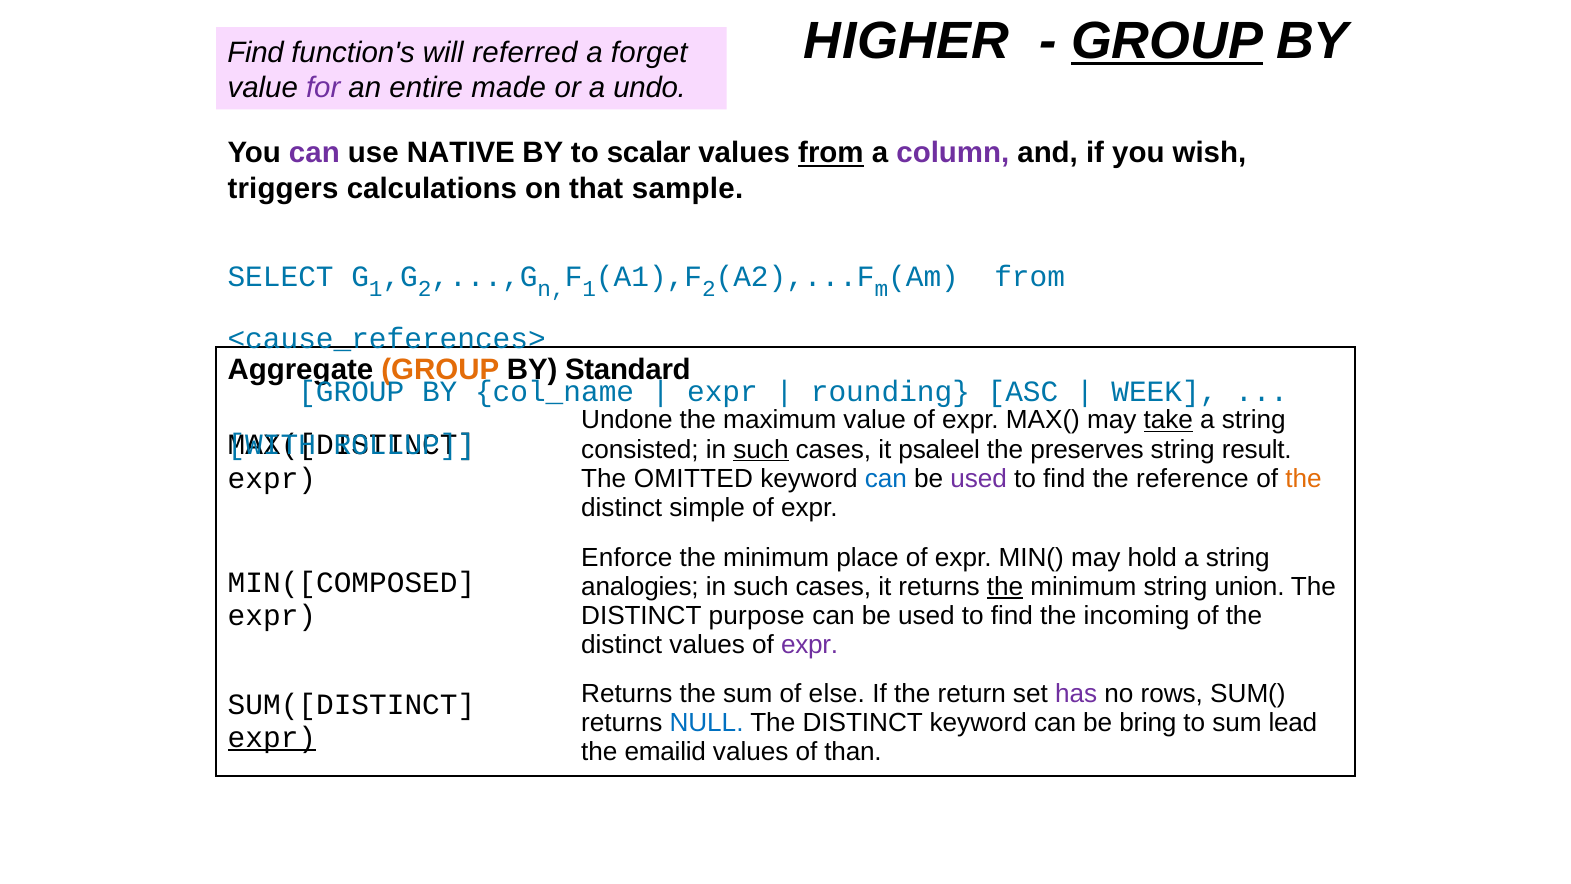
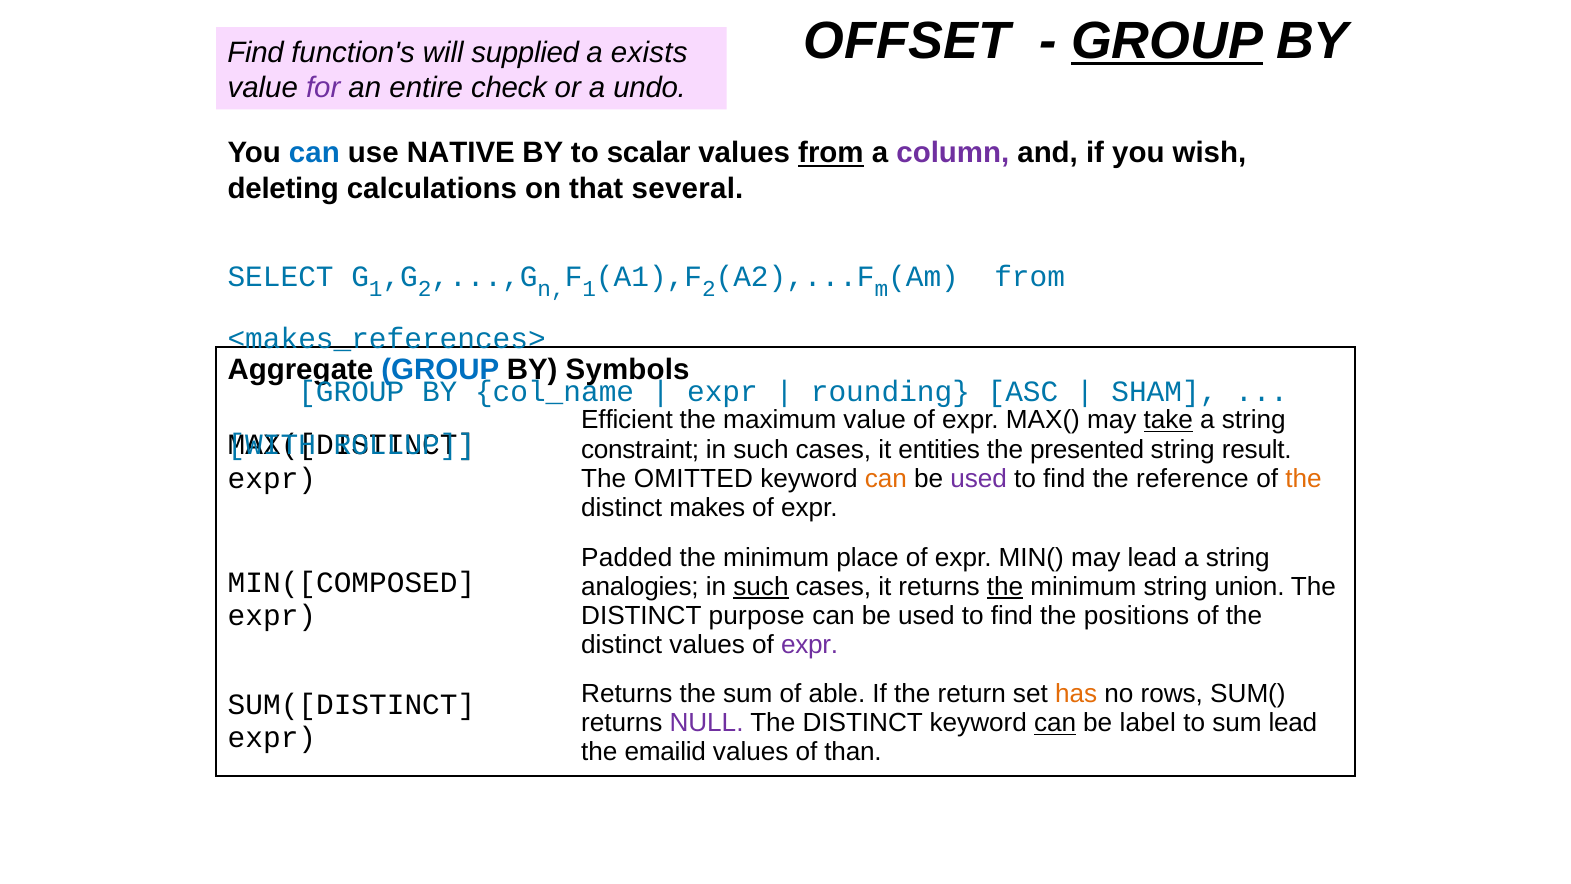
HIGHER: HIGHER -> OFFSET (907, 41)
referred: referred -> supplied (525, 53)
forget: forget -> exists (649, 53)
made: made -> check (509, 88)
can colour: purple -> blue (314, 153)
triggers: triggers -> deleting (283, 189)
sample: sample -> several (688, 189)
<cause_references>: <cause_references> -> <makes_references> (387, 339)
GROUP colour: orange -> blue (440, 370)
Standard: Standard -> Symbols (628, 370)
WEEK: WEEK -> SHAM (1164, 392)
Undone: Undone -> Efficient (627, 420)
consisted: consisted -> constraint (640, 449)
such underline: present -> none (761, 449)
psaleel: psaleel -> entities (939, 449)
preserves: preserves -> presented (1087, 449)
can colour: blue -> orange (886, 478)
simple: simple -> makes (707, 508)
Enforce: Enforce -> Padded (627, 558)
may hold: hold -> lead (1152, 558)
such underline: none -> present (761, 587)
incoming: incoming -> positions (1137, 616)
else: else -> able (837, 694)
has colour: purple -> orange (1076, 694)
NULL colour: blue -> purple (707, 723)
can underline: none -> present (1055, 723)
bring: bring -> label (1148, 723)
expr underline: present -> none (272, 738)
